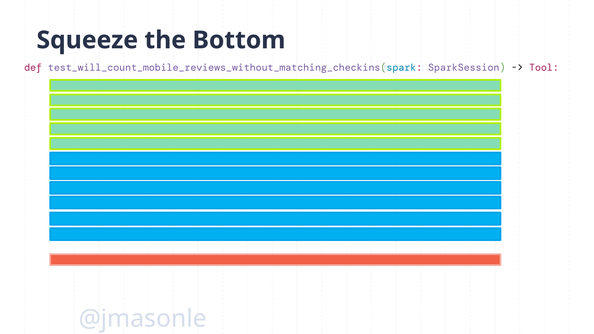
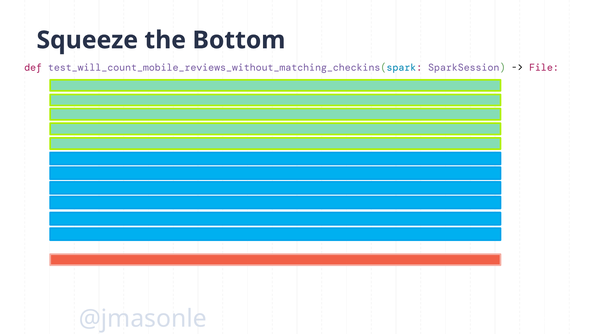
Tool: Tool -> File (544, 68)
